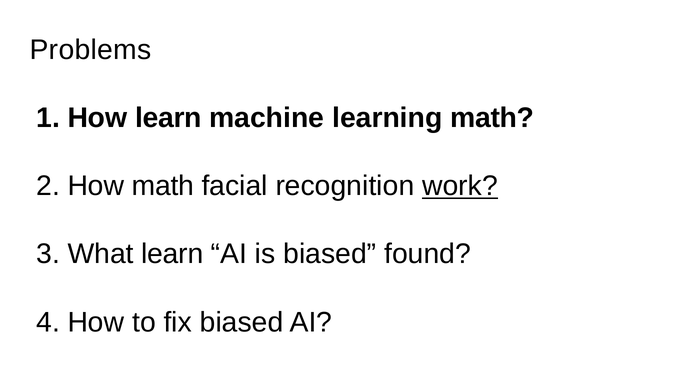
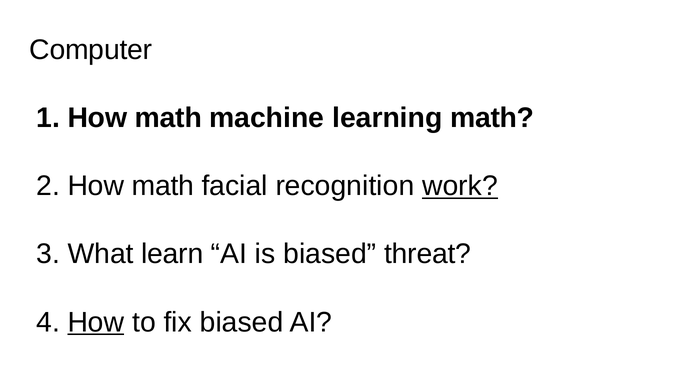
Problems: Problems -> Computer (91, 50)
learn: learn -> math (168, 118)
found: found -> threat (428, 254)
How underline: none -> present (96, 322)
